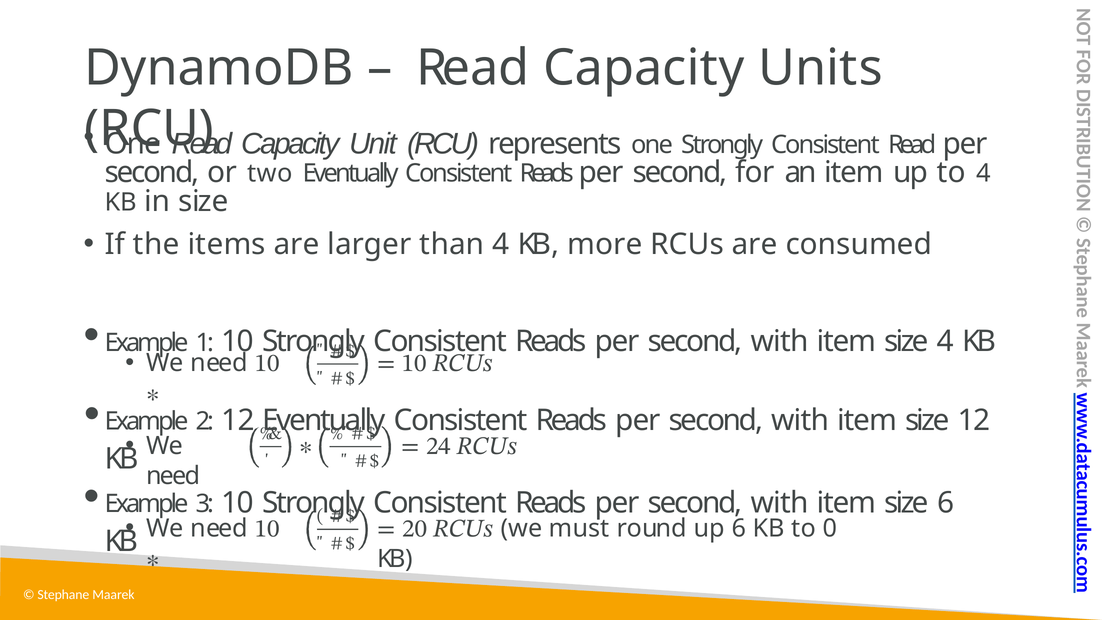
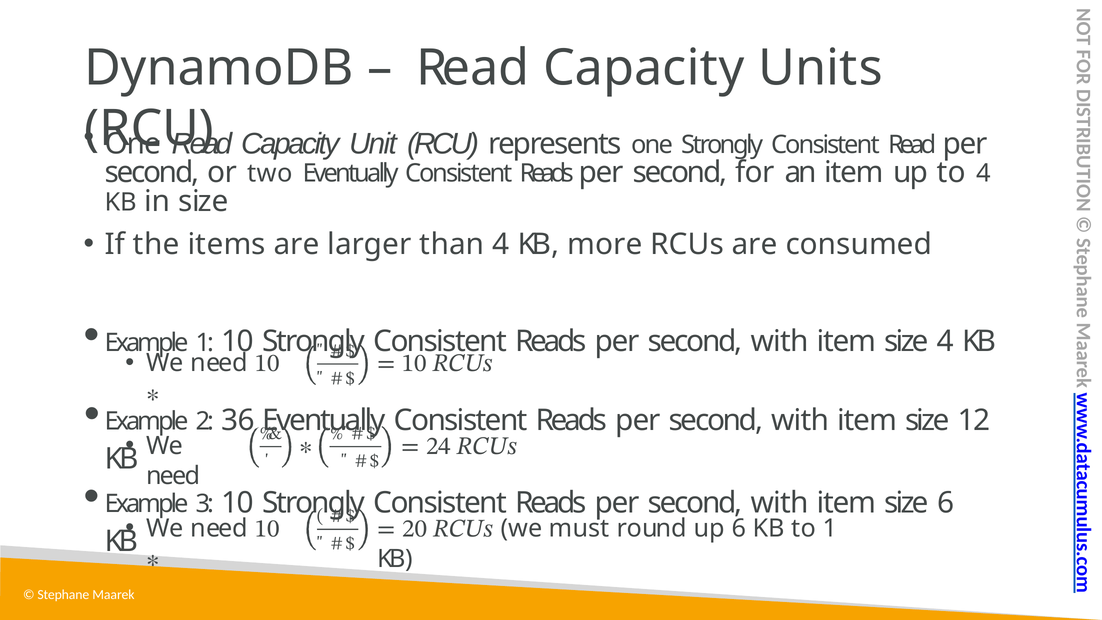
2 12: 12 -> 36 (238, 420)
to 0: 0 -> 1 (830, 528)
